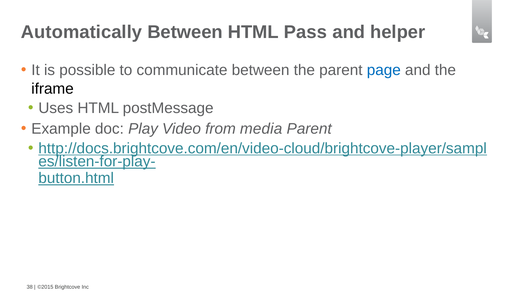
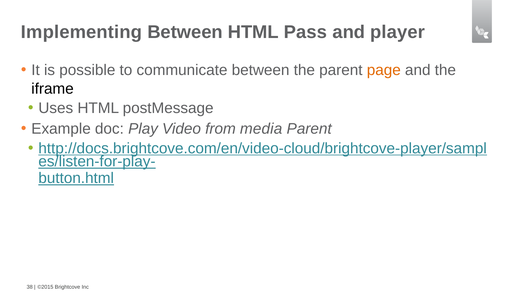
Automatically: Automatically -> Implementing (82, 32)
helper: helper -> player (398, 32)
page colour: blue -> orange (384, 70)
